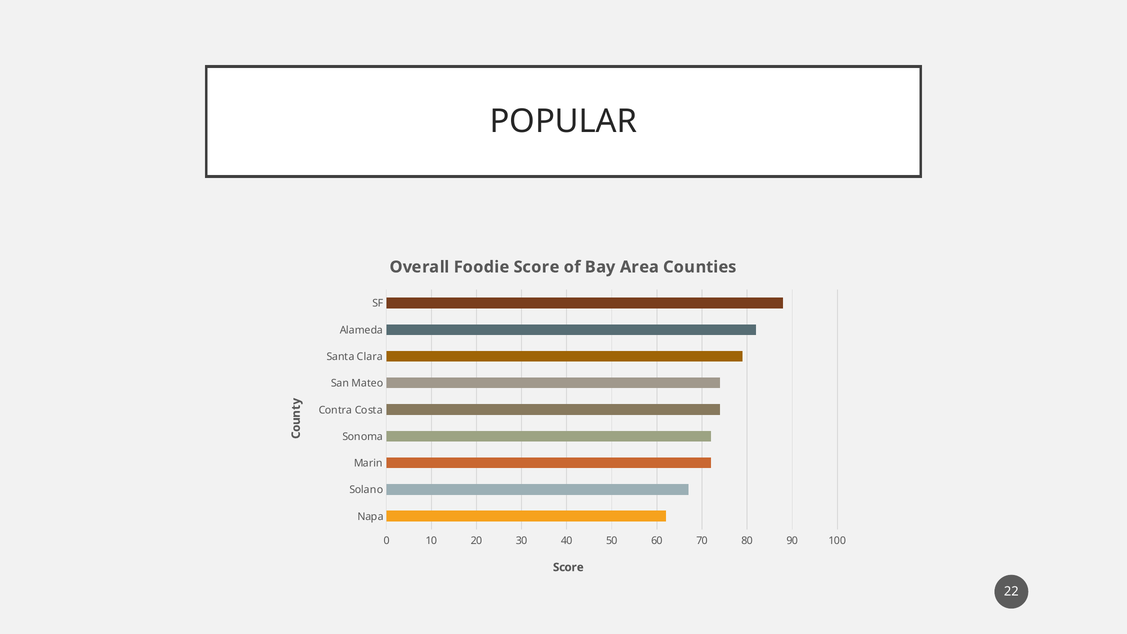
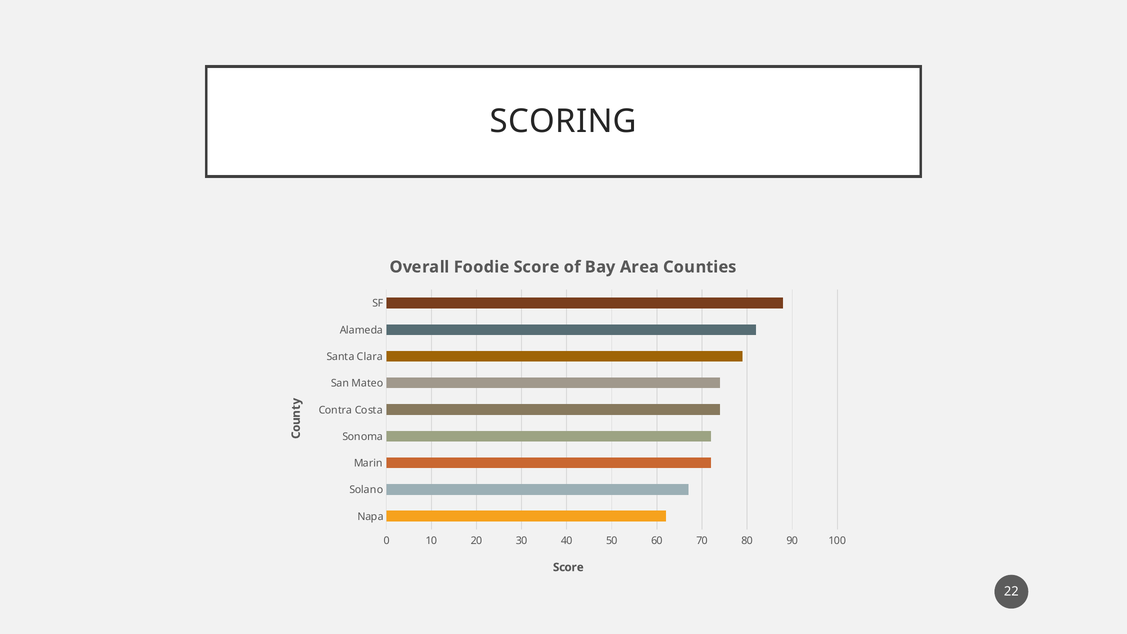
POPULAR: POPULAR -> SCORING (563, 121)
